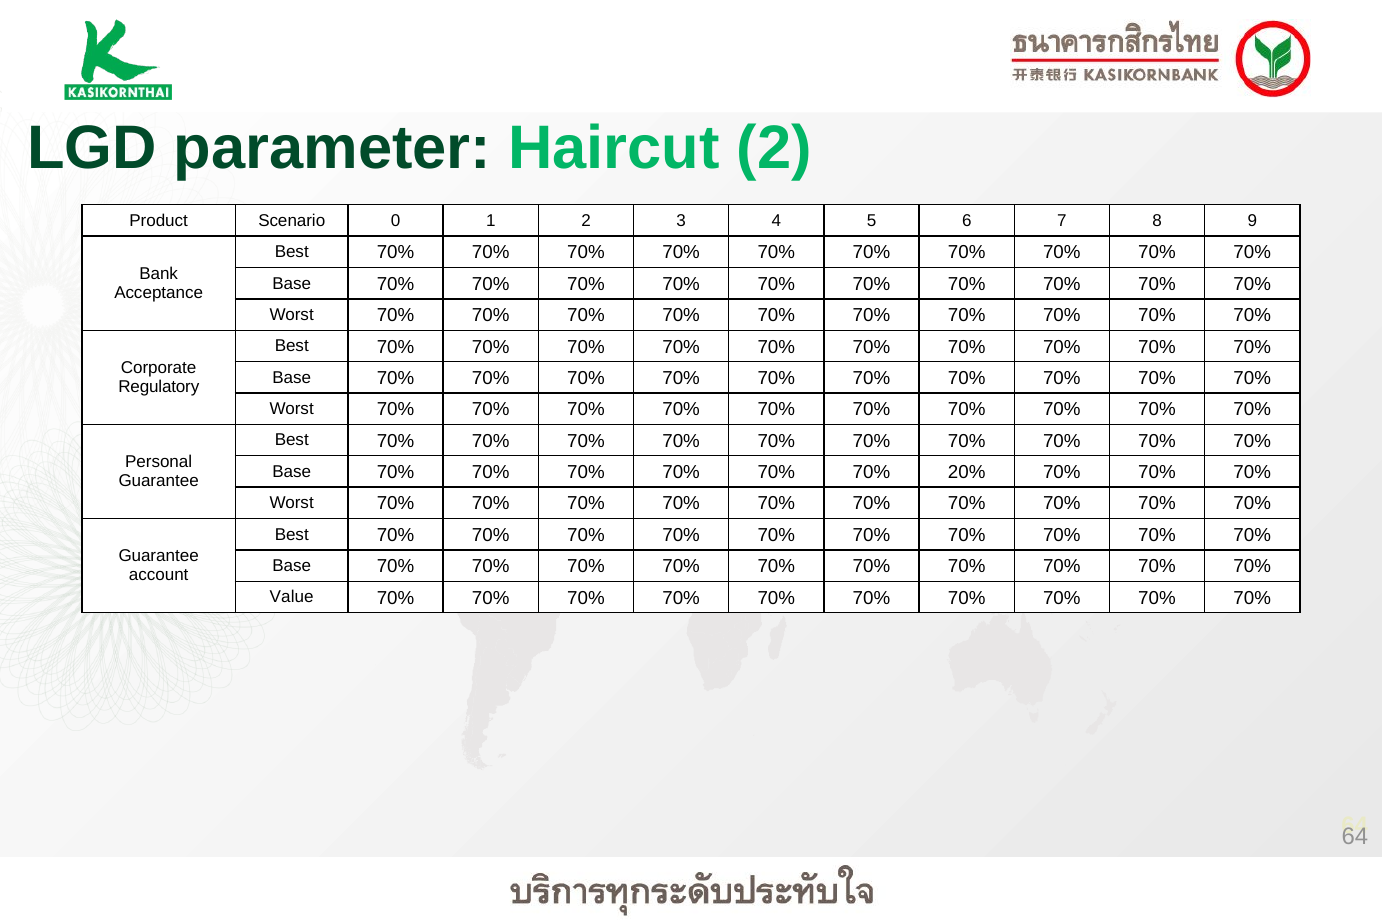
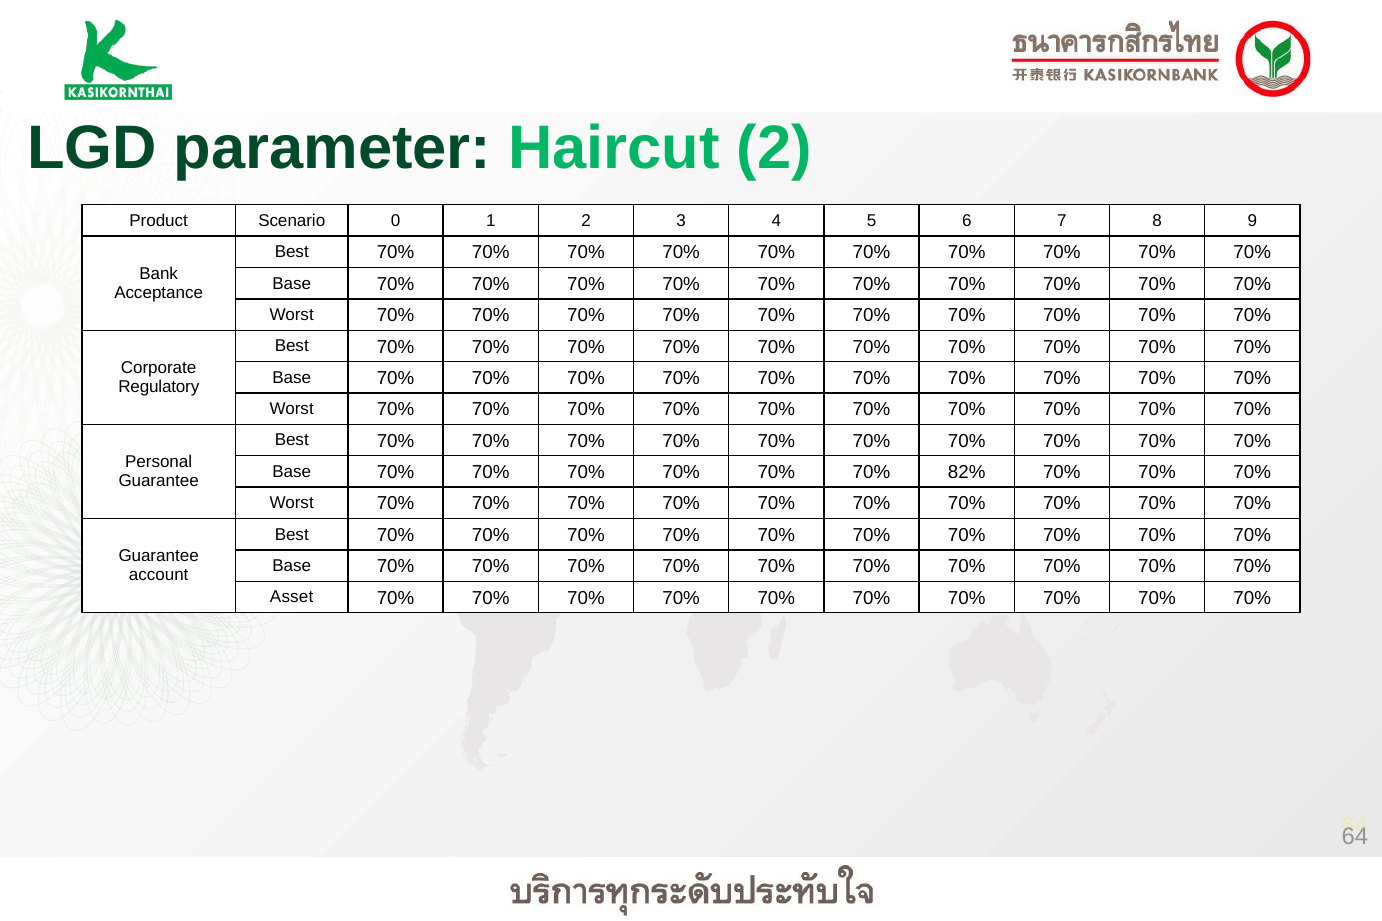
20%: 20% -> 82% (967, 473)
Value: Value -> Asset (292, 597)
